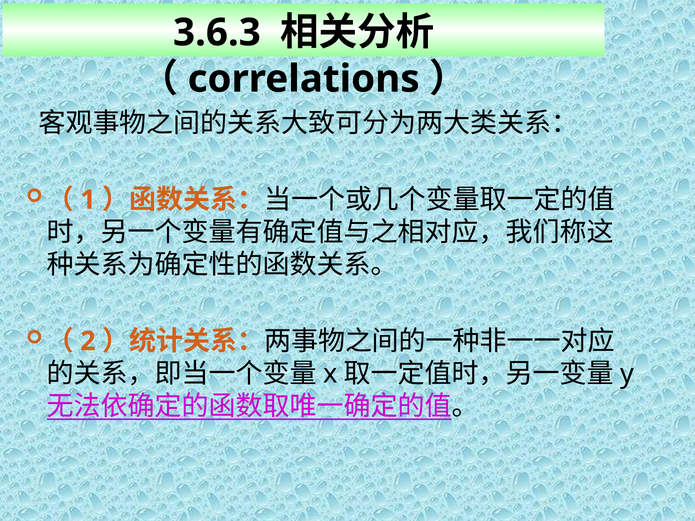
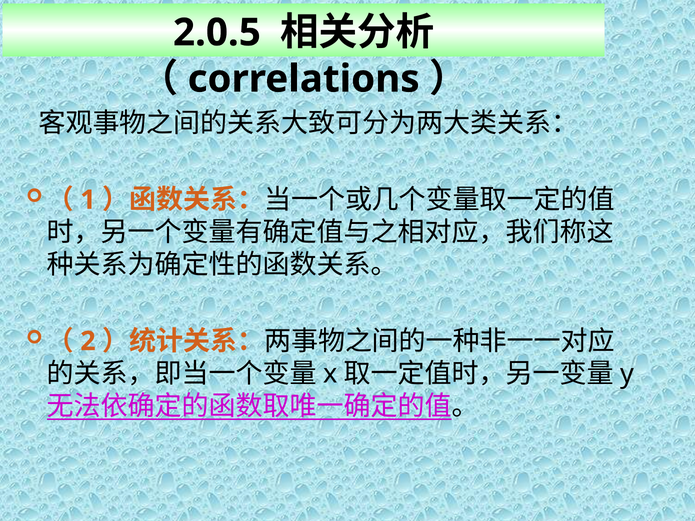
3.6.3: 3.6.3 -> 2.0.5 (217, 33)
